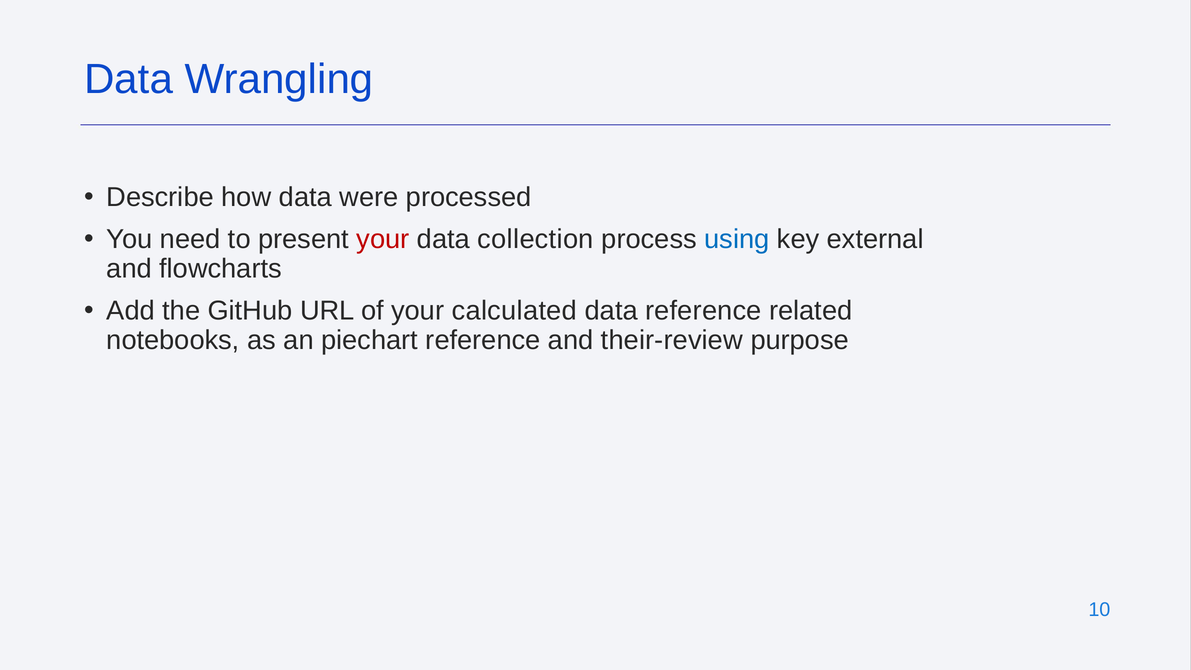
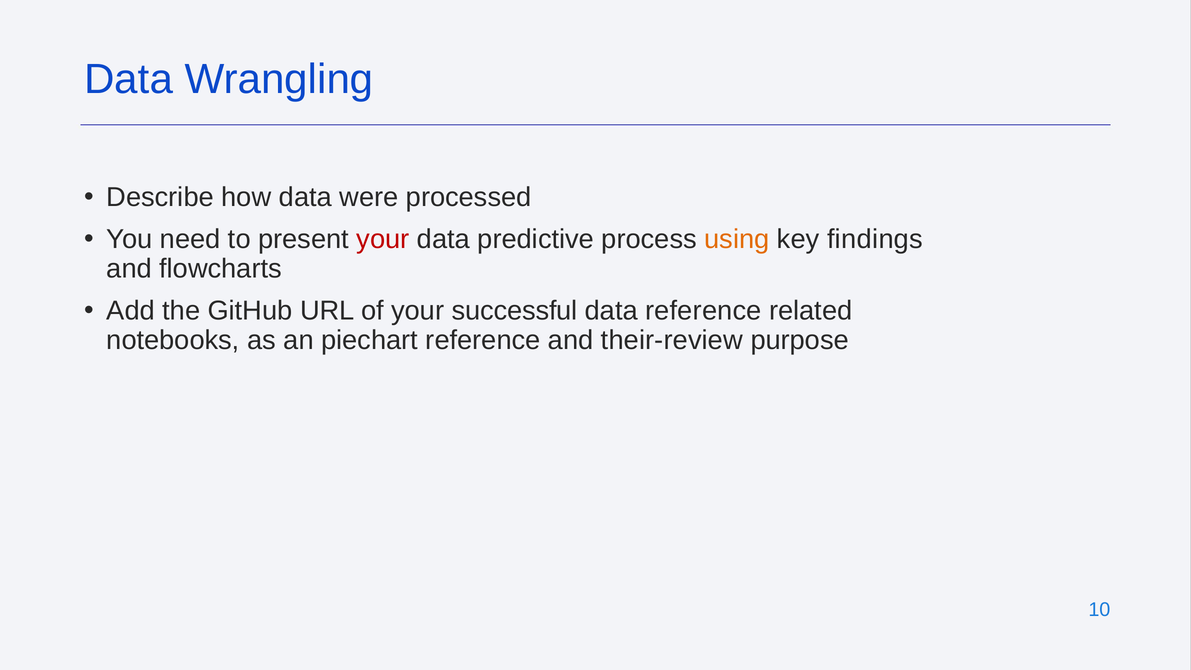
collection: collection -> predictive (536, 239)
using colour: blue -> orange (737, 239)
external: external -> findings (875, 239)
calculated: calculated -> successful (515, 311)
